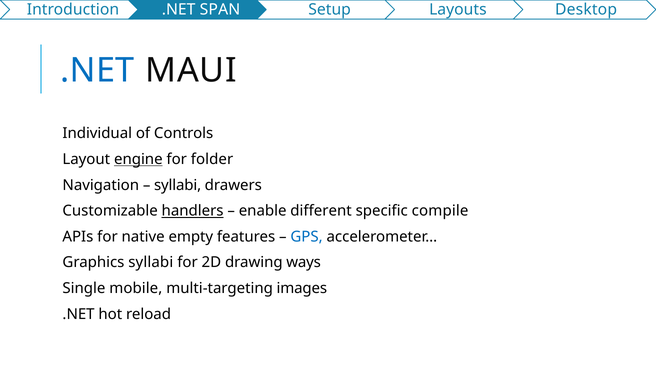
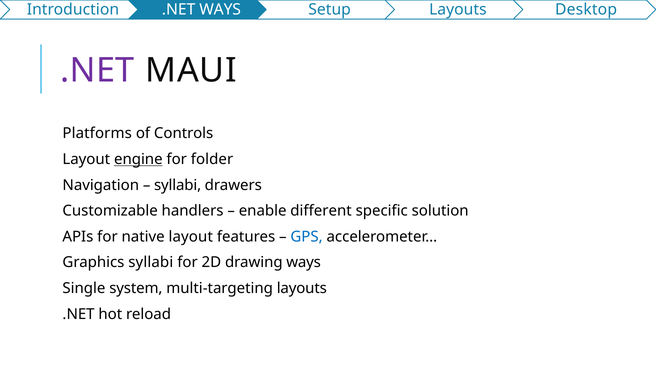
.NET SPAN: SPAN -> WAYS (220, 9)
.NET colour: blue -> purple (97, 70)
Individual: Individual -> Platforms (97, 133)
handlers underline: present -> none (193, 211)
compile: compile -> solution (440, 211)
native empty: empty -> layout (191, 237)
mobile: mobile -> system (136, 288)
multi-targeting images: images -> layouts (302, 288)
